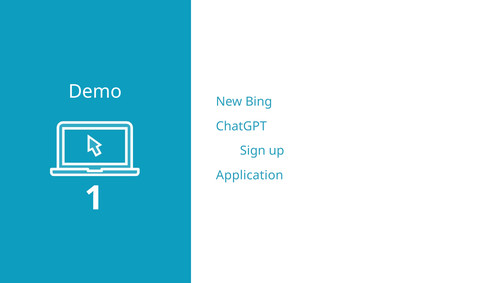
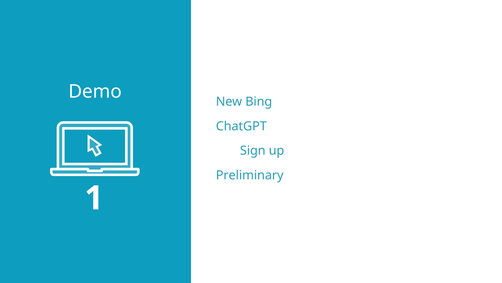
Application: Application -> Preliminary (250, 175)
